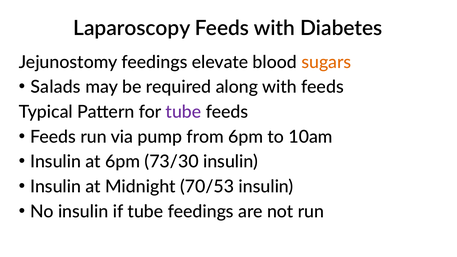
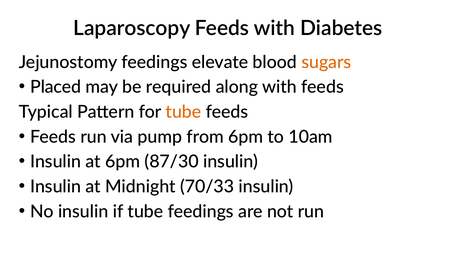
Salads: Salads -> Placed (56, 87)
tube colour: purple -> orange (183, 112)
73/30: 73/30 -> 87/30 (172, 162)
70/53: 70/53 -> 70/33 (207, 187)
